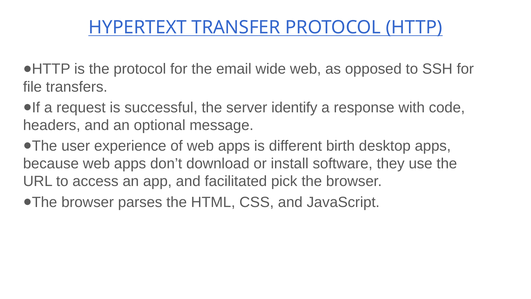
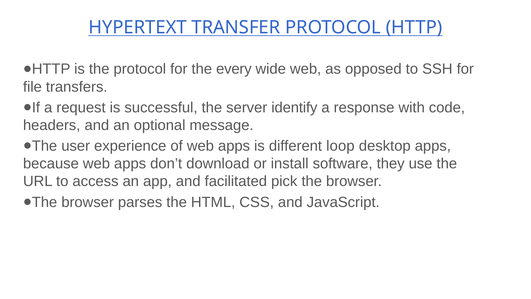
email: email -> every (234, 69)
birth: birth -> loop (340, 146)
